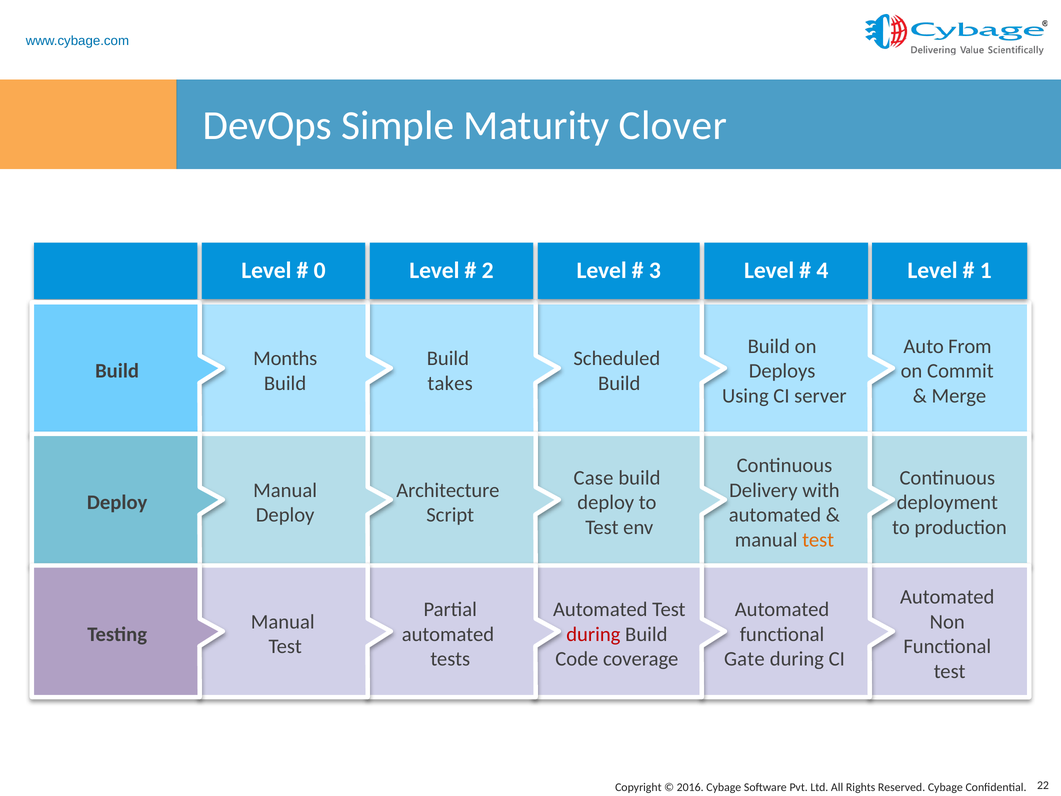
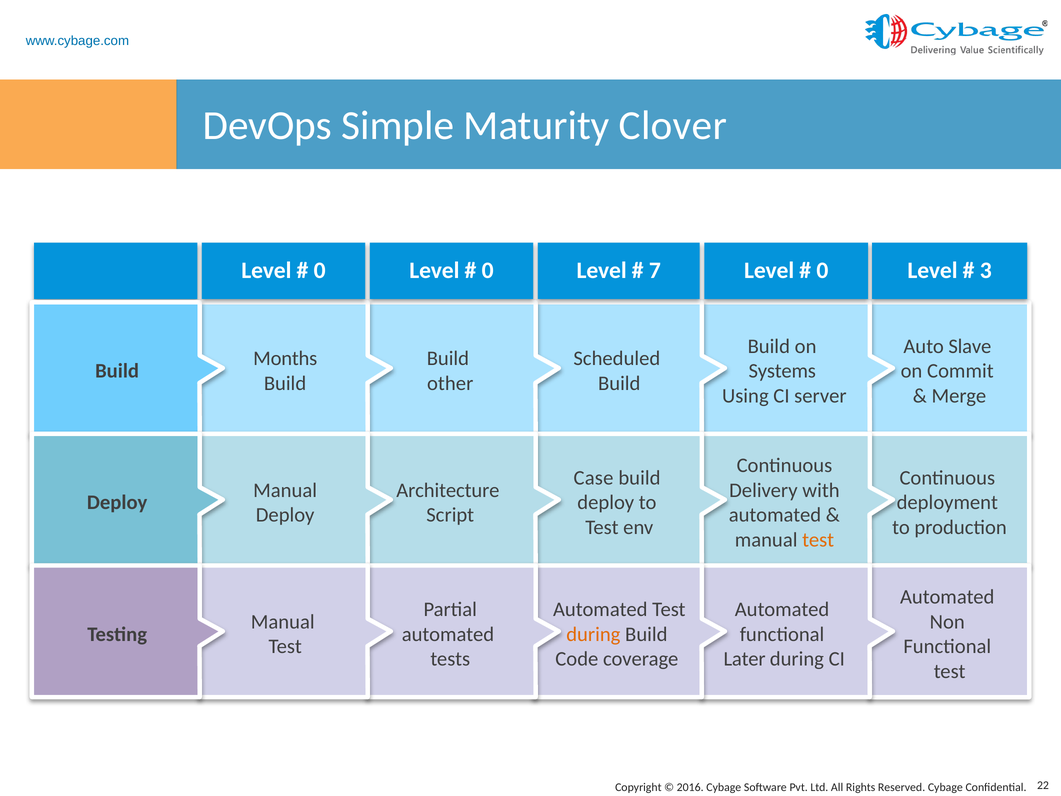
2: 2 -> 0 (488, 271)
3: 3 -> 7 (655, 271)
4: 4 -> 0 (822, 271)
1: 1 -> 3 (986, 271)
From: From -> Slave (970, 346)
Deploys: Deploys -> Systems (782, 371)
takes: takes -> other (450, 383)
during colour: red -> orange (593, 634)
Gate: Gate -> Later (745, 659)
